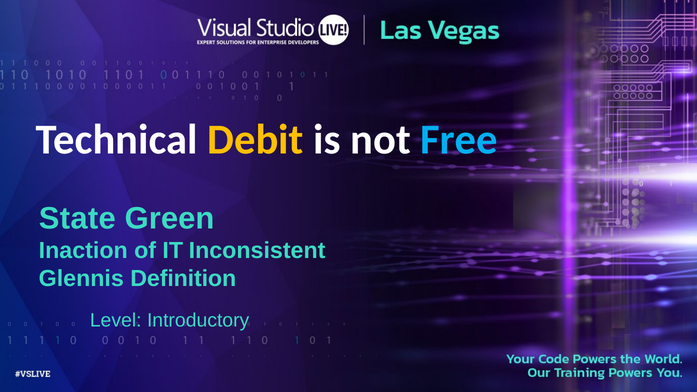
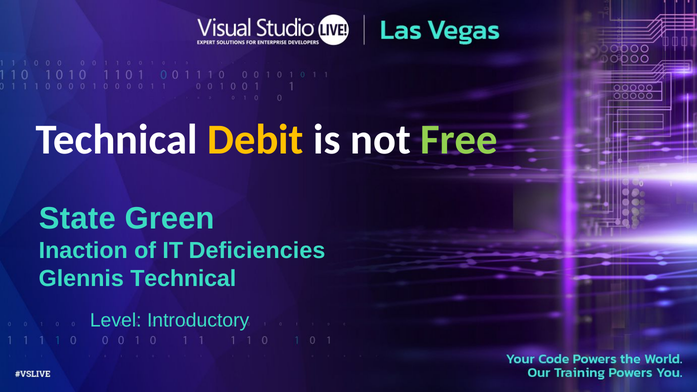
Free colour: light blue -> light green (459, 140)
Inconsistent: Inconsistent -> Deficiencies (257, 251)
Glennis Definition: Definition -> Technical (183, 279)
